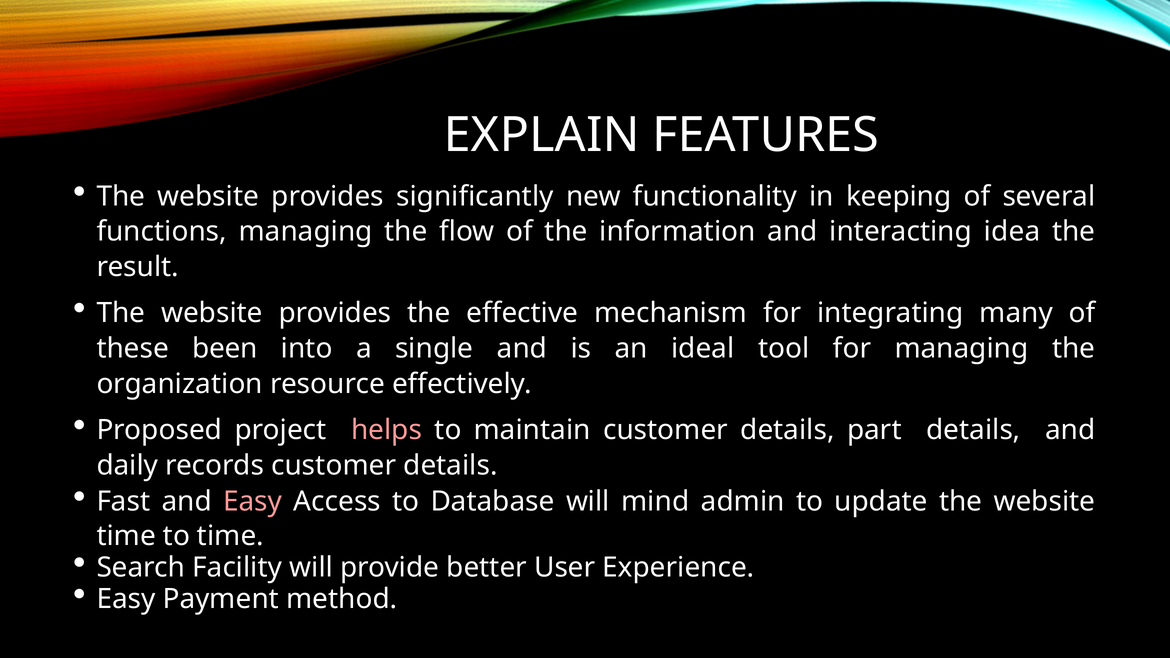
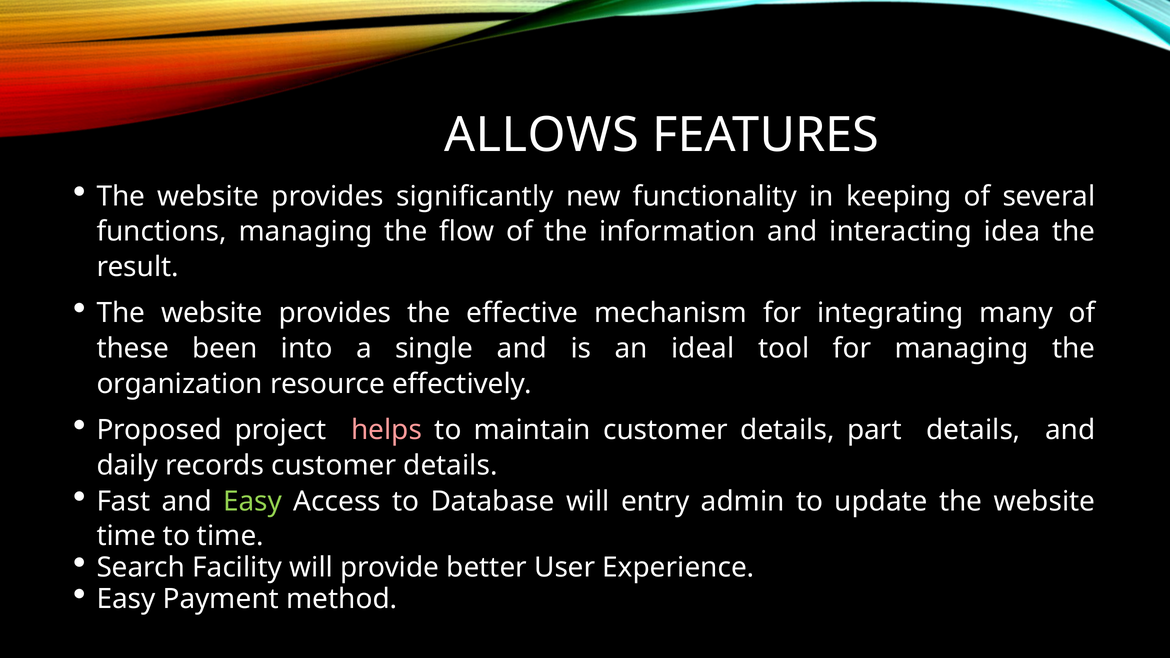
EXPLAIN: EXPLAIN -> ALLOWS (542, 135)
Easy colour: pink -> light green (253, 502)
mind: mind -> entry (655, 502)
